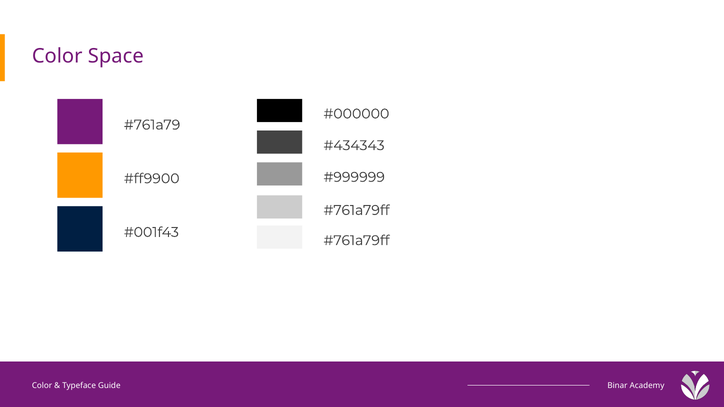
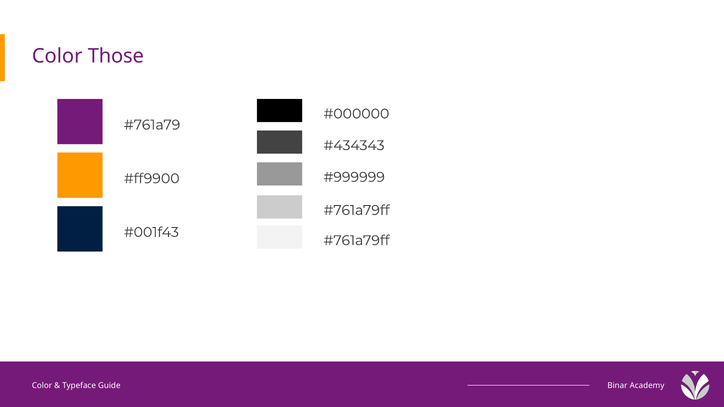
Space: Space -> Those (116, 56)
